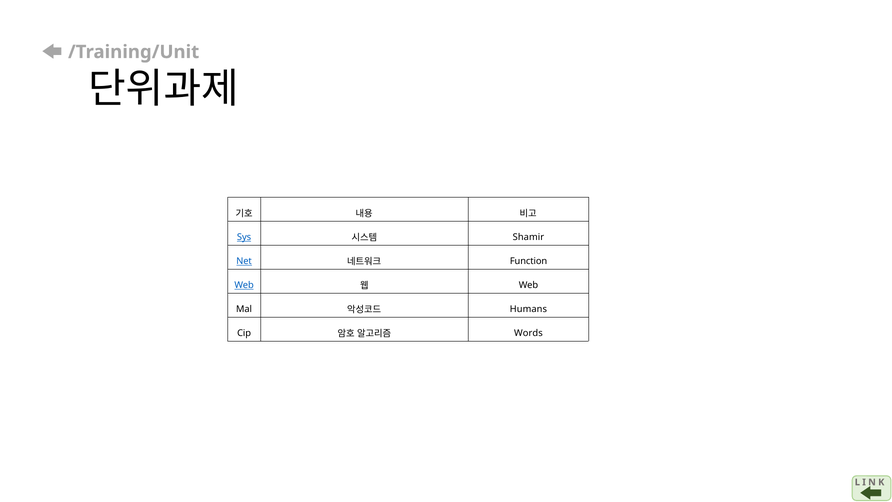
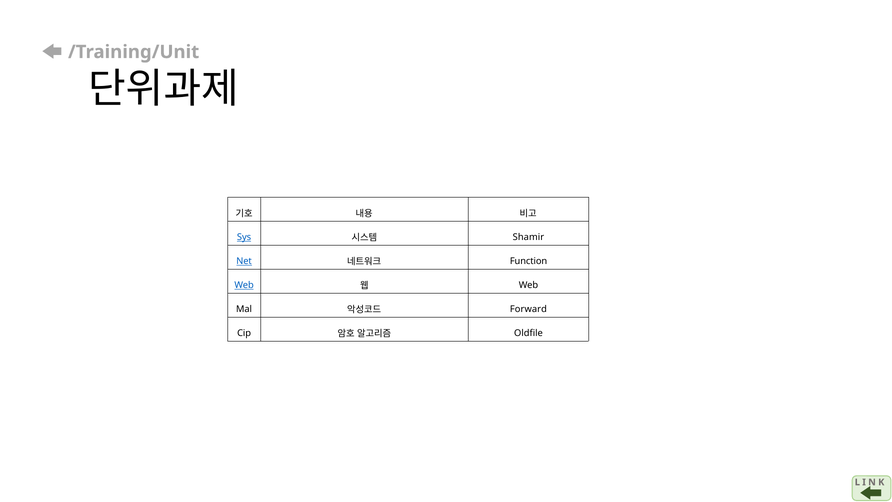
Humans: Humans -> Forward (528, 309)
Words: Words -> Oldfile (528, 333)
